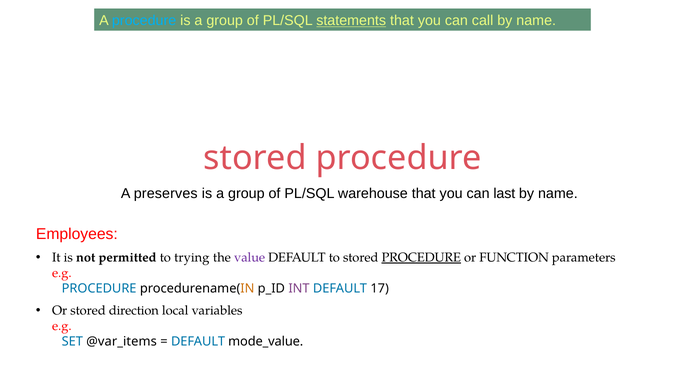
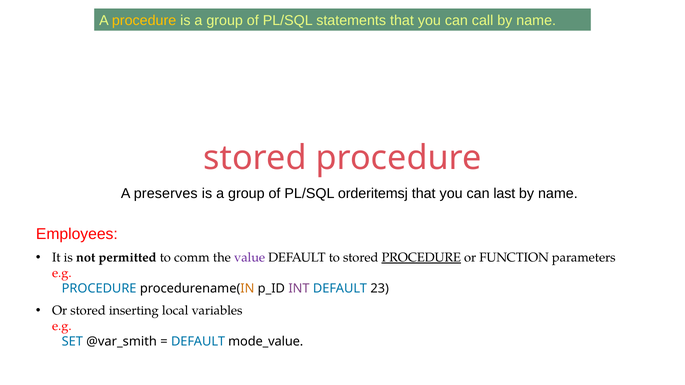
procedure colour: light blue -> yellow (144, 21)
statements underline: present -> none (351, 21)
warehouse: warehouse -> orderitemsj (373, 194)
trying: trying -> comm (192, 258)
17: 17 -> 23 (380, 289)
direction: direction -> inserting (134, 311)
@var_items: @var_items -> @var_smith (122, 342)
